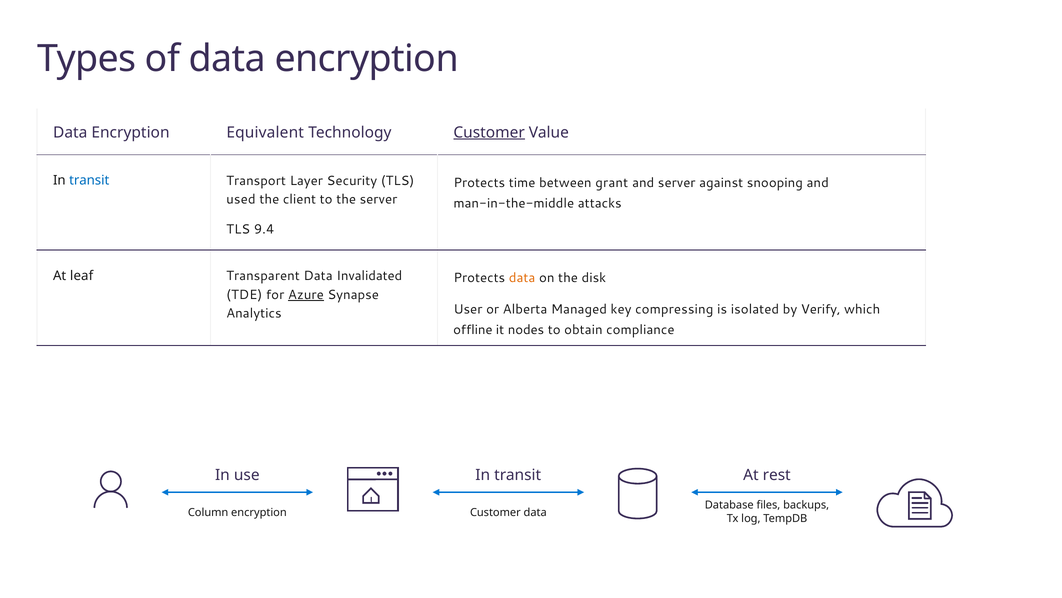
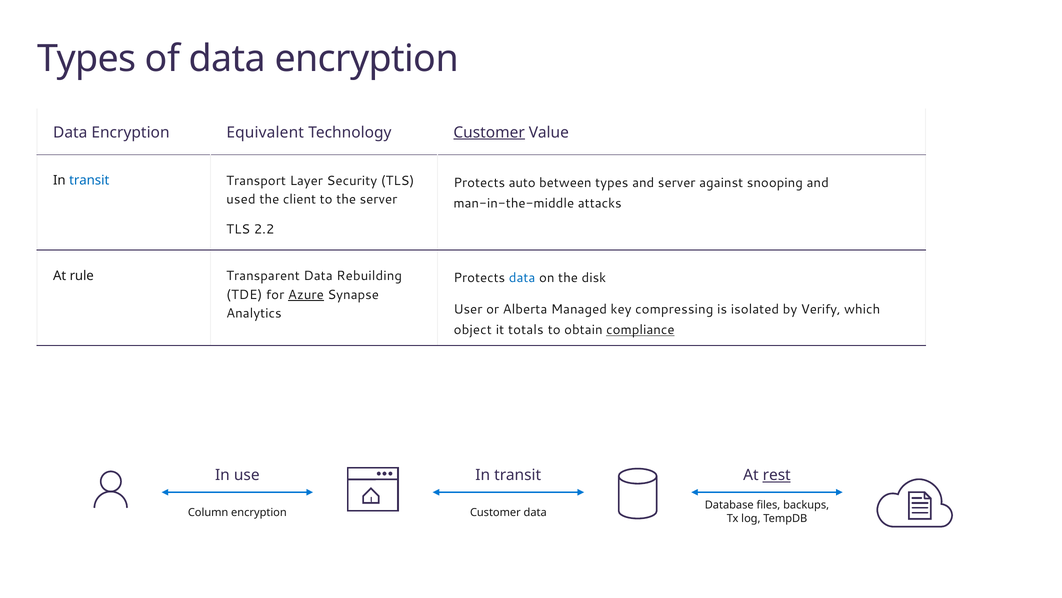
time: time -> auto (522, 182)
between grant: grant -> types (612, 182)
9.4: 9.4 -> 2.2 (264, 229)
leaf: leaf -> rule (82, 275)
Invalidated: Invalidated -> Rebuilding (369, 276)
data colour: orange -> blue (522, 277)
offline: offline -> object (473, 330)
nodes: nodes -> totals (526, 330)
compliance underline: none -> present (640, 330)
rest underline: none -> present (777, 475)
